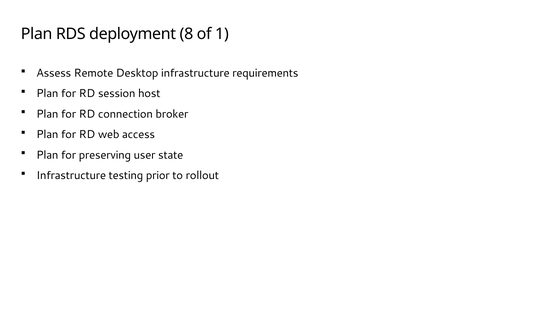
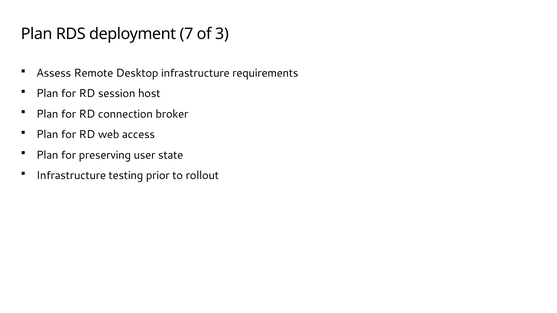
8: 8 -> 7 (186, 34)
1: 1 -> 3 (222, 34)
